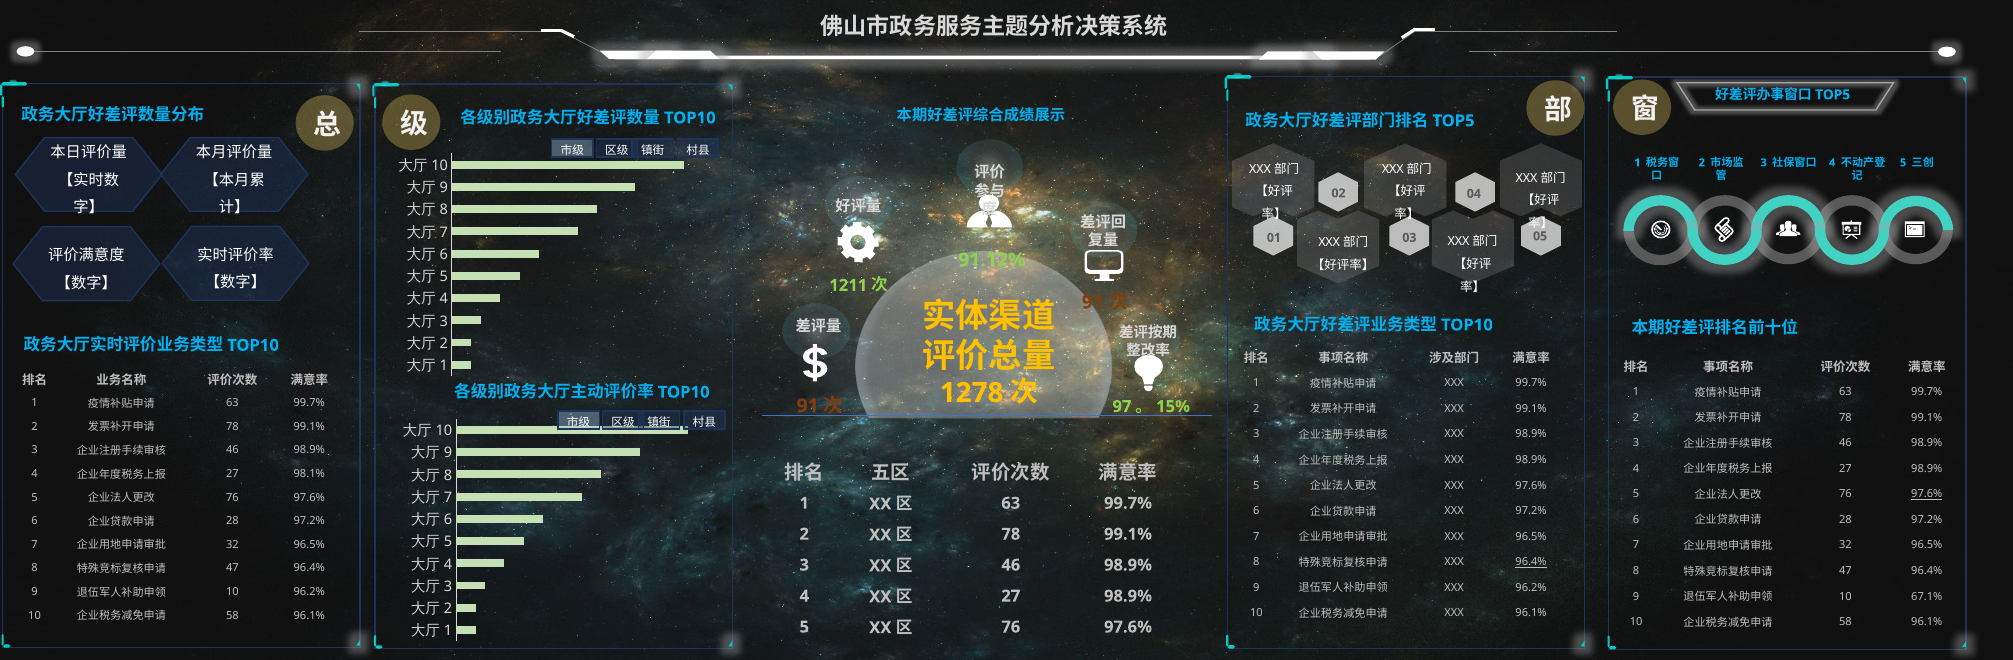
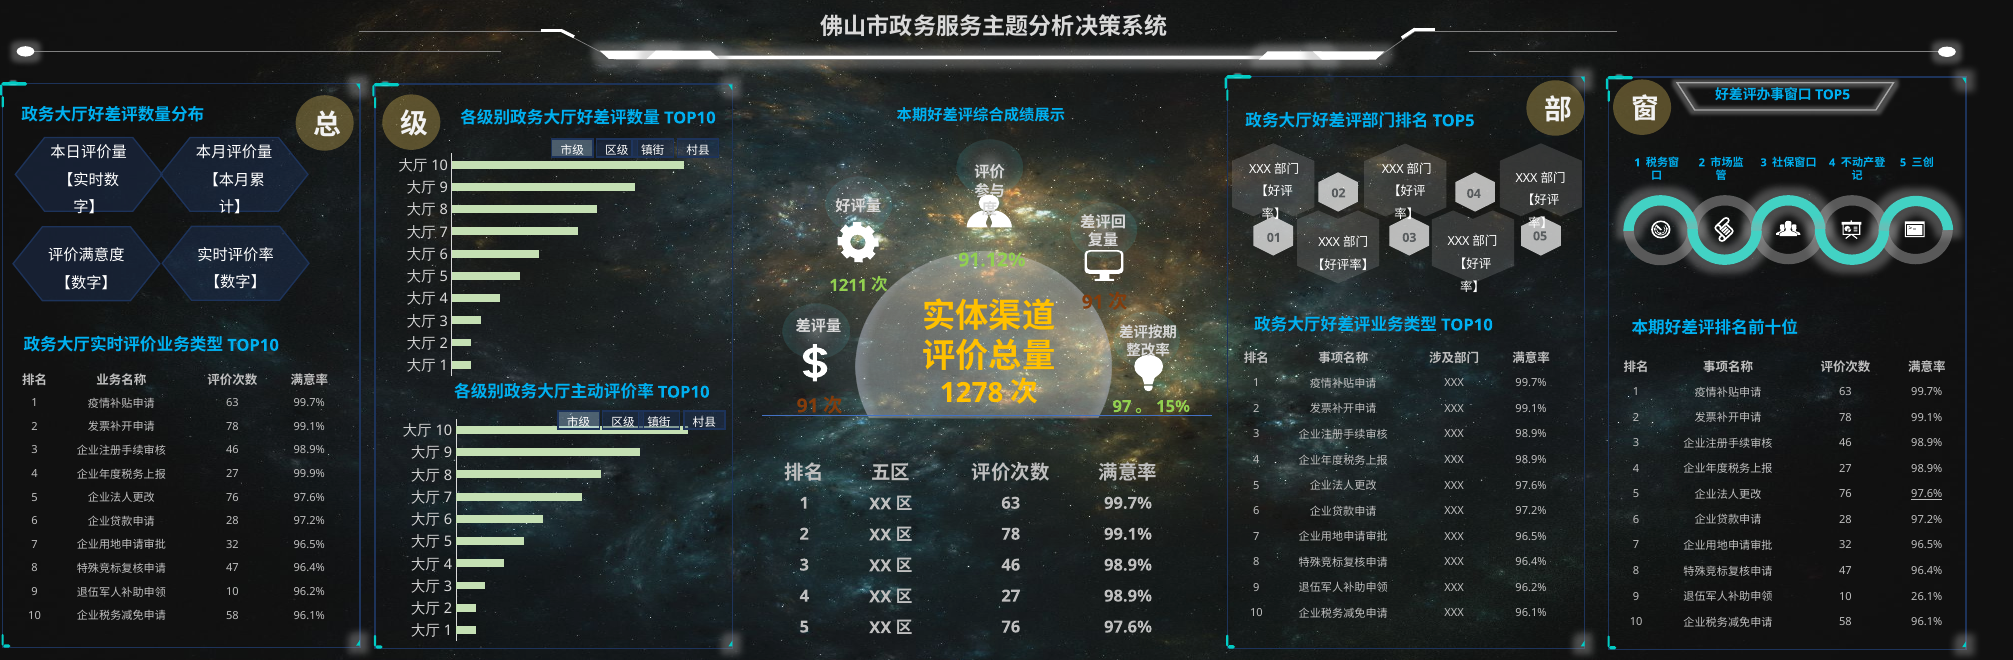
98.1%: 98.1% -> 99.9% (309, 474)
96.4% underline: present -> none (1531, 563)
67.1%: 67.1% -> 26.1% (1927, 597)
